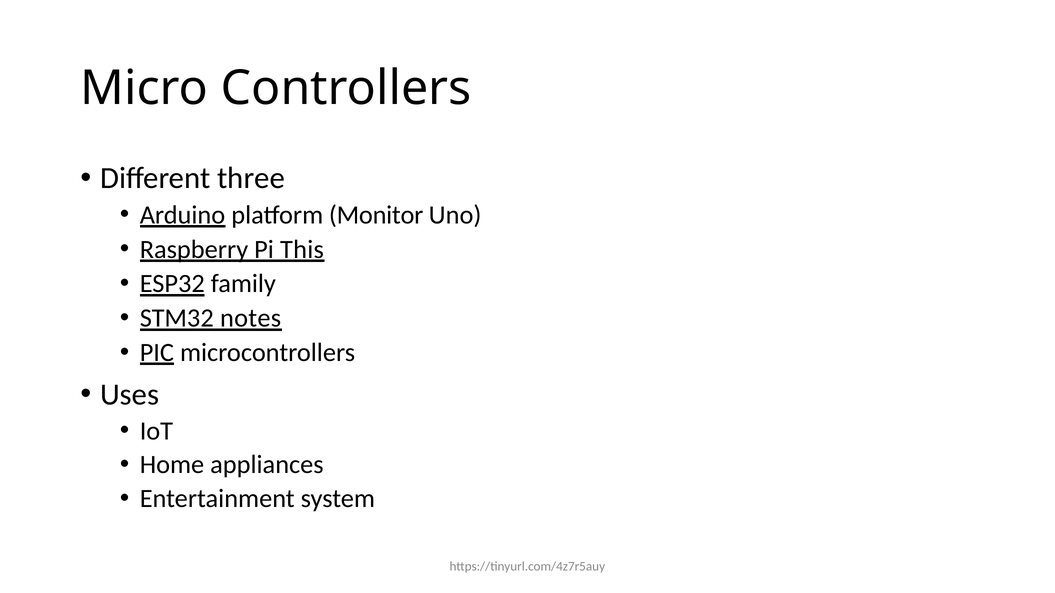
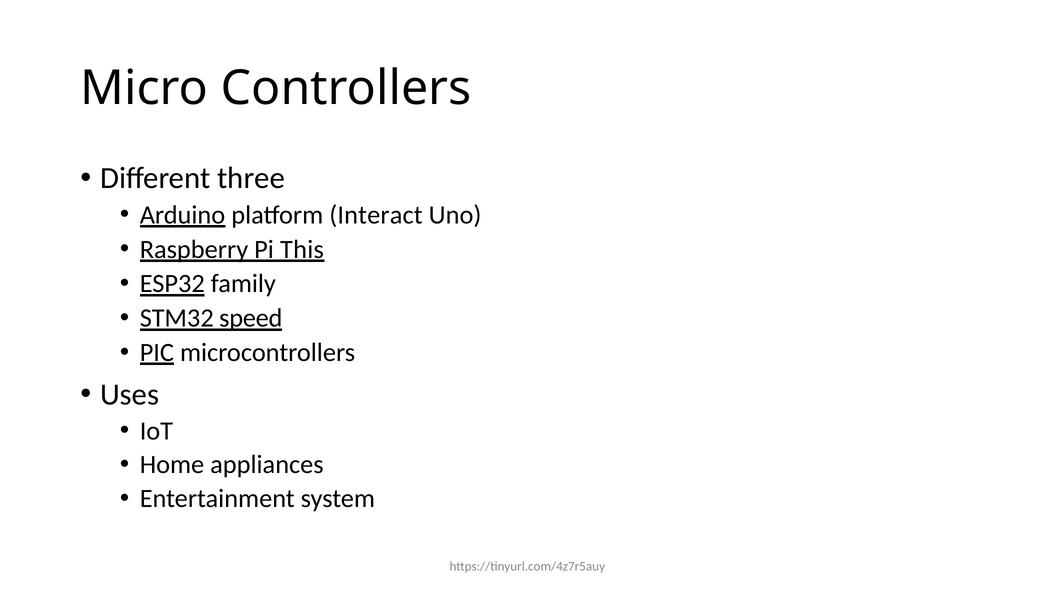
Monitor: Monitor -> Interact (376, 215)
notes: notes -> speed (251, 318)
